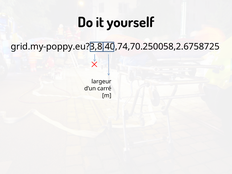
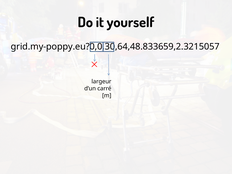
grid.my-poppy.eu?3,8,40,74,70.250058,2.6758725: grid.my-poppy.eu?3,8,40,74,70.250058,2.6758725 -> grid.my-poppy.eu?0,0,30,64,48.833659,2.3215057 (115, 47)
